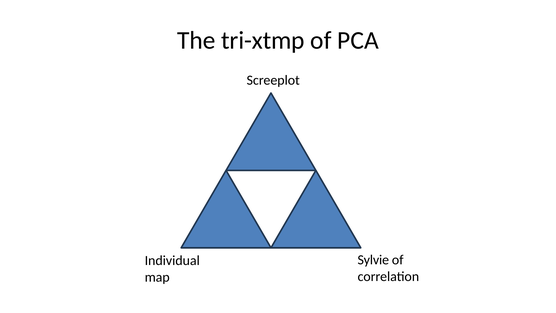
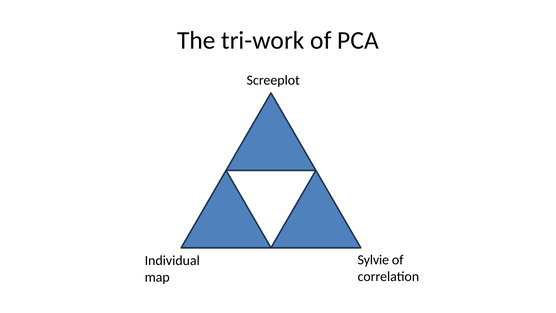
tri-xtmp: tri-xtmp -> tri-work (263, 40)
